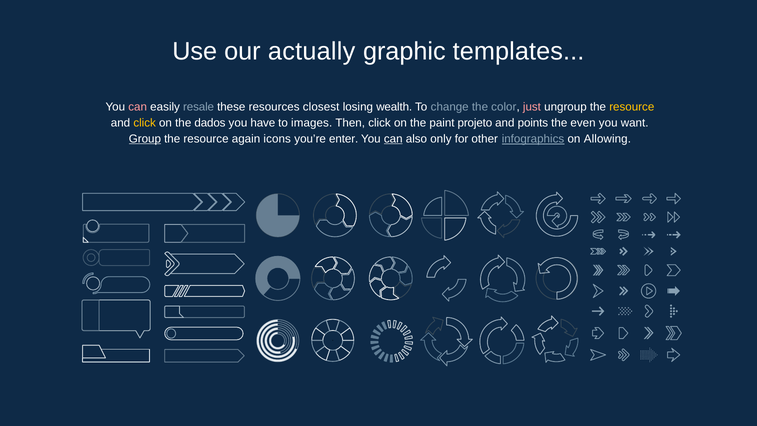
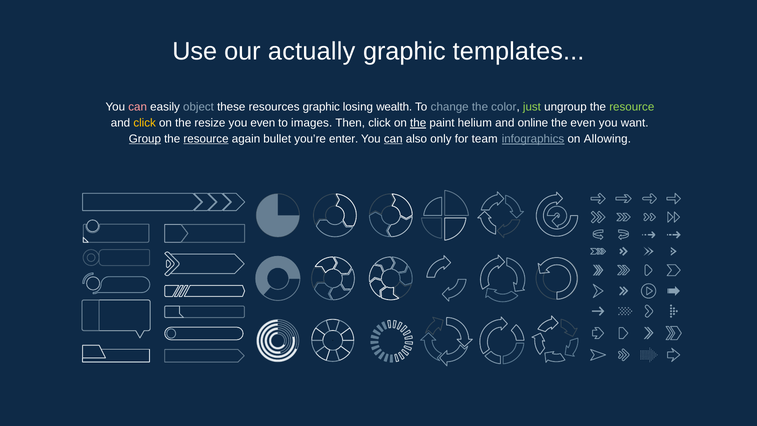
resale: resale -> object (199, 107)
resources closest: closest -> graphic (321, 107)
just colour: pink -> light green (532, 107)
resource colour: yellow -> light green (632, 107)
dados: dados -> resize (210, 123)
you have: have -> even (263, 123)
the underline: none -> present (418, 123)
projeto: projeto -> helium (475, 123)
points: points -> online (533, 123)
resource underline: none -> present (206, 139)
icons: icons -> bullet (277, 139)
other: other -> team (485, 139)
